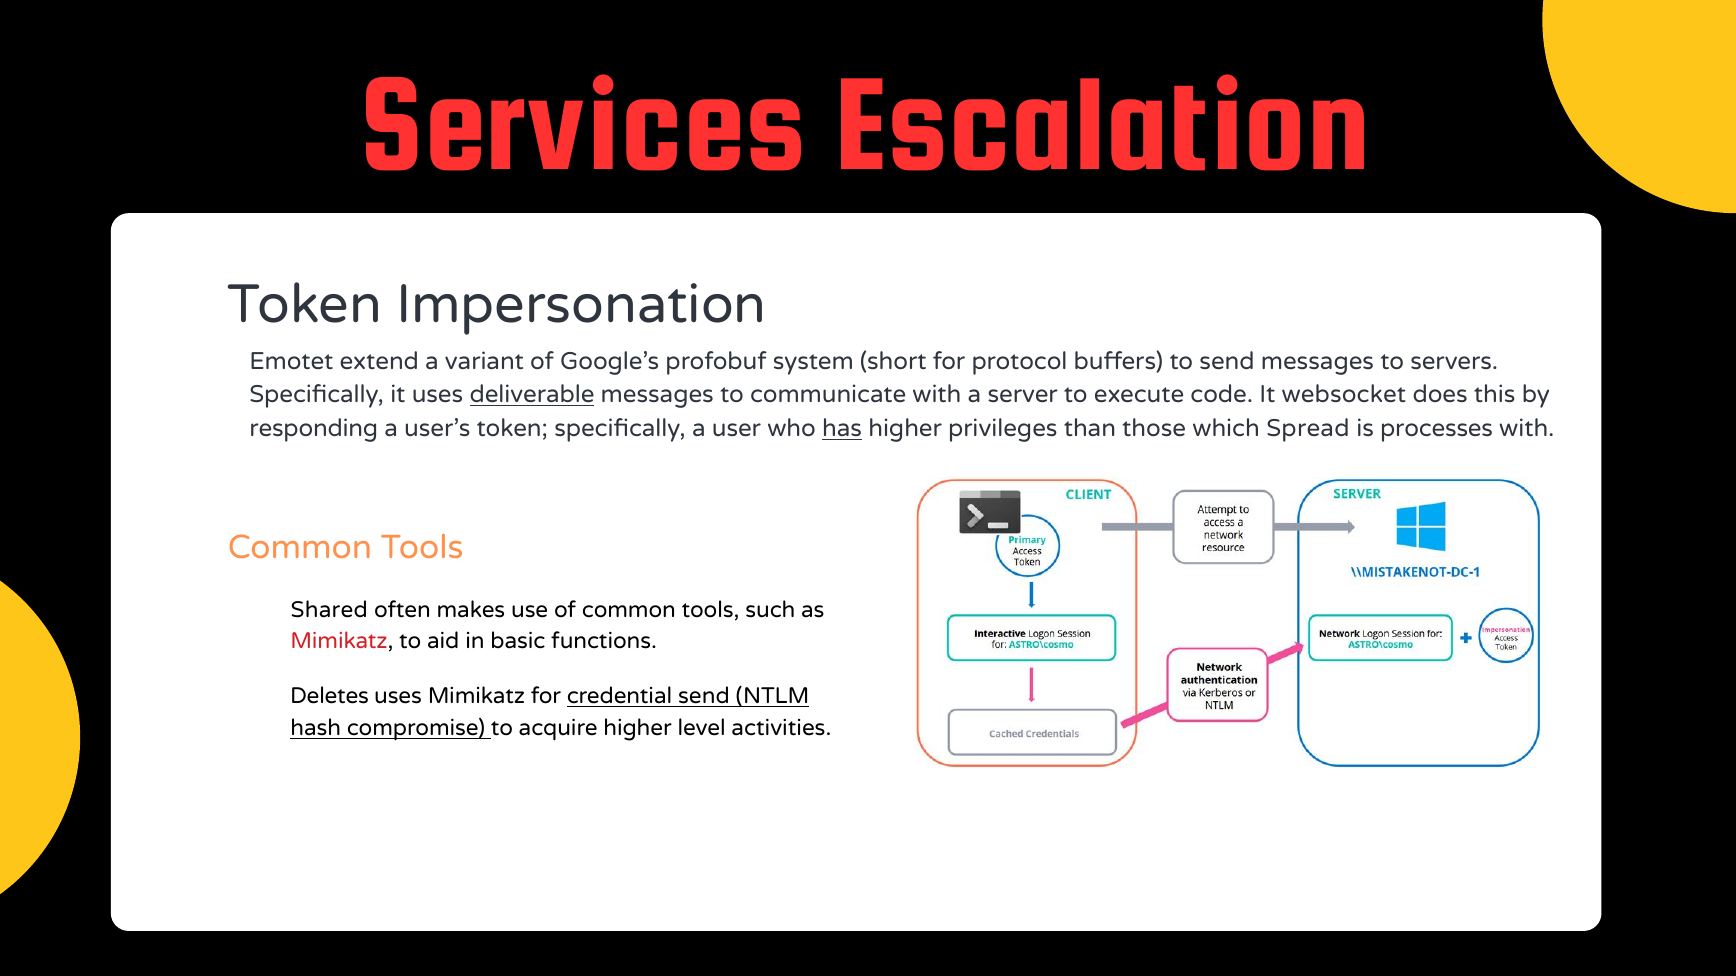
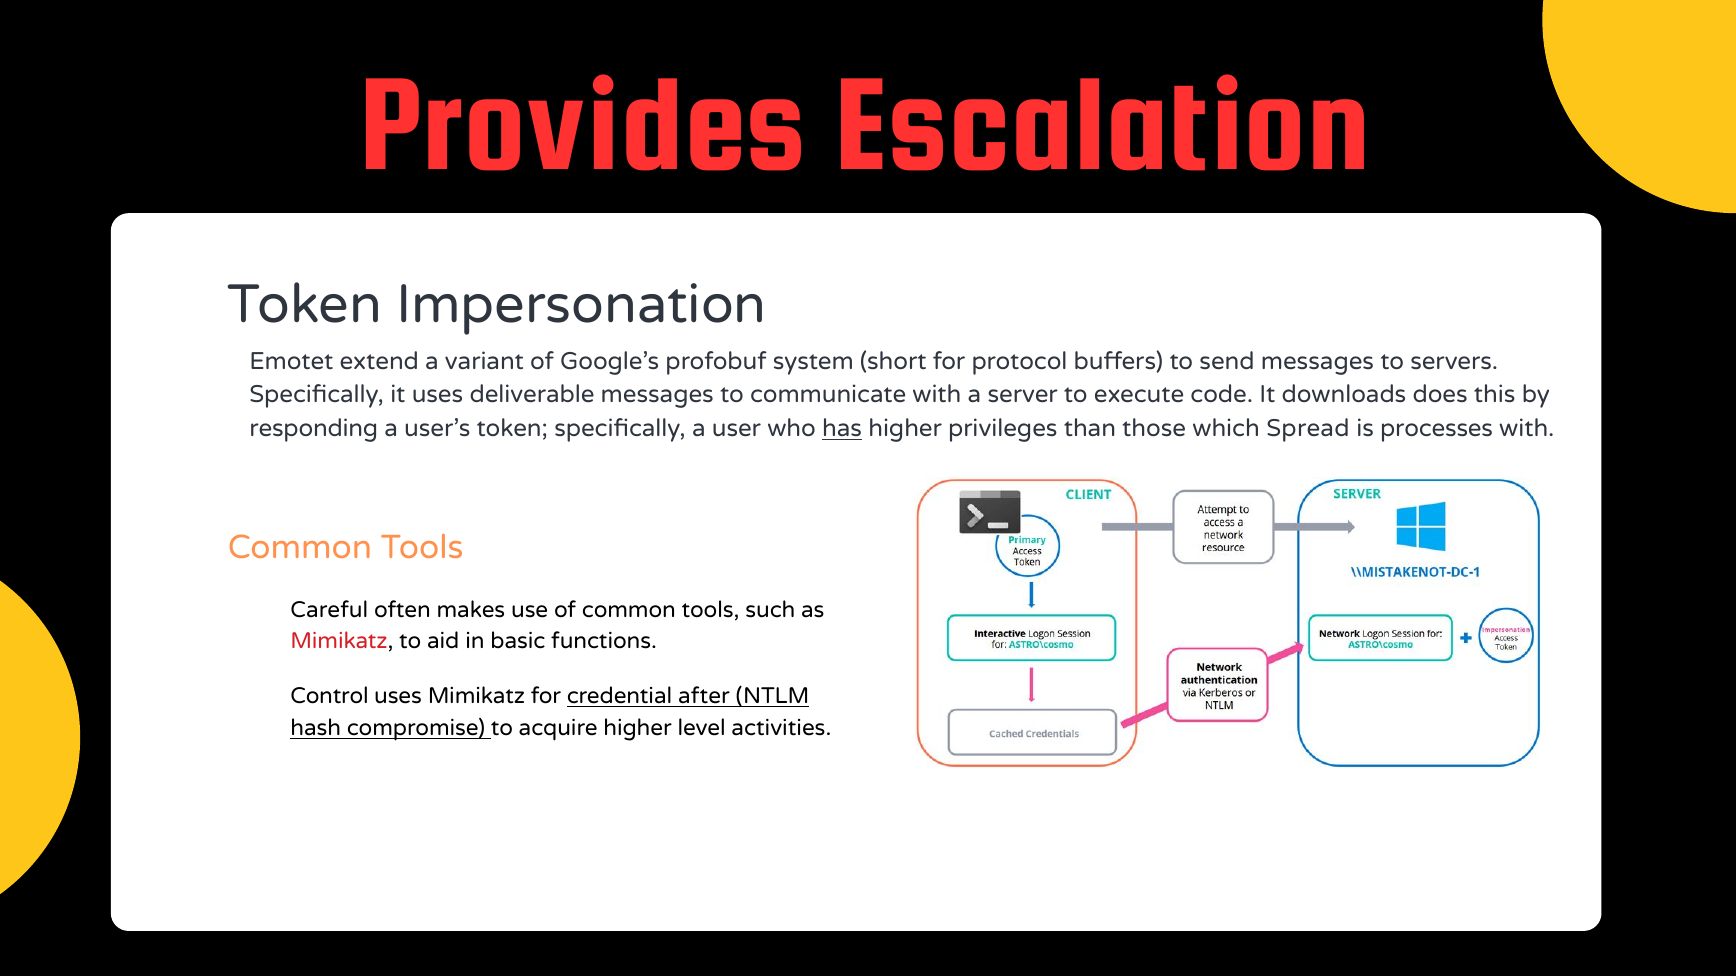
Services: Services -> Provides (583, 124)
deliverable underline: present -> none (532, 395)
websocket: websocket -> downloads (1344, 395)
Shared: Shared -> Careful (329, 610)
Deletes: Deletes -> Control (329, 697)
credential send: send -> after (704, 697)
